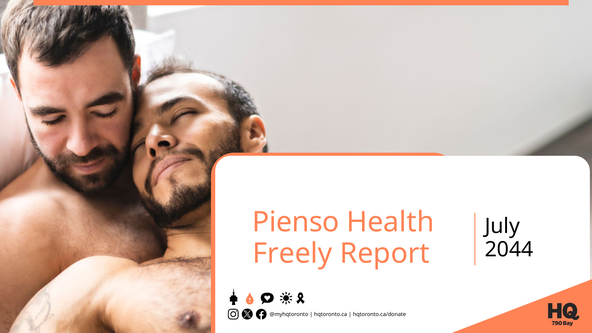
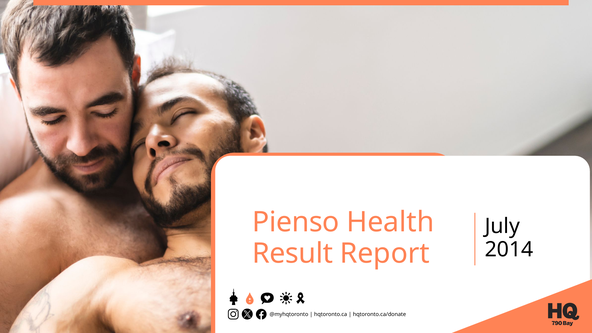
2044: 2044 -> 2014 (509, 250)
Freely: Freely -> Result (293, 253)
